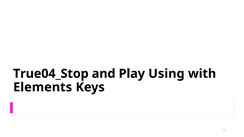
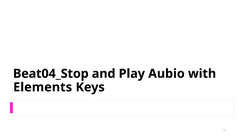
True04_Stop: True04_Stop -> Beat04_Stop (51, 74)
Using: Using -> Aubio (166, 74)
